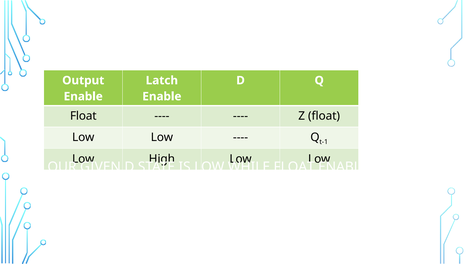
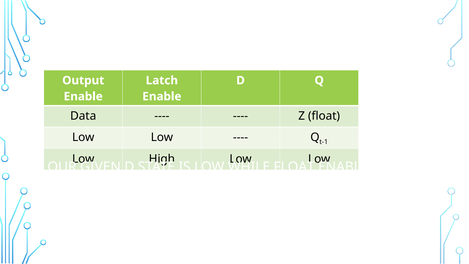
Float: Float -> Data (83, 116)
